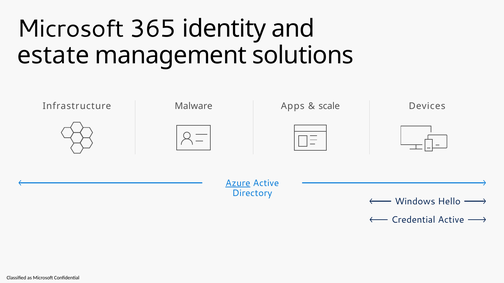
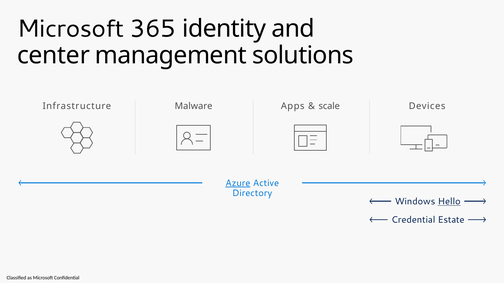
estate: estate -> center (53, 56)
Hello underline: none -> present (449, 202)
Credential Active: Active -> Estate (451, 220)
